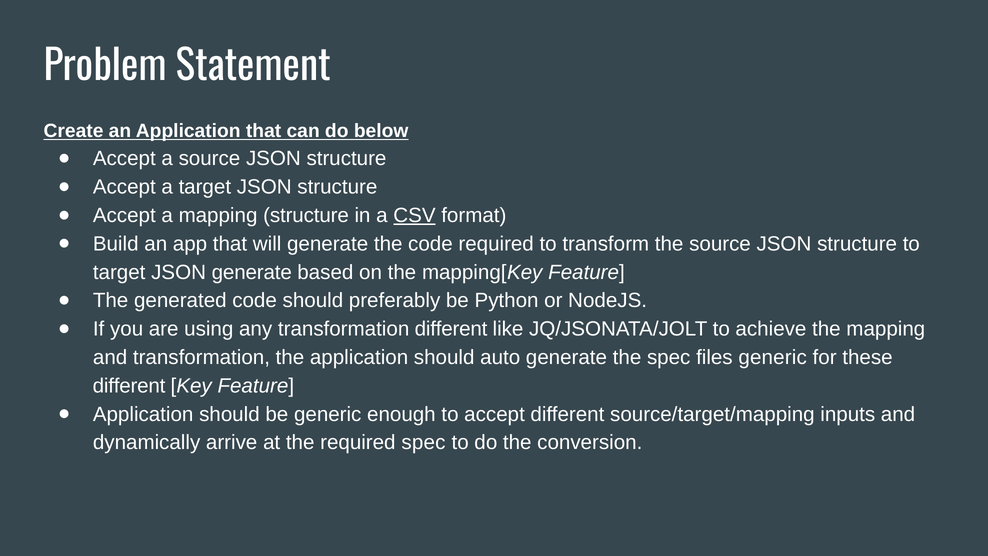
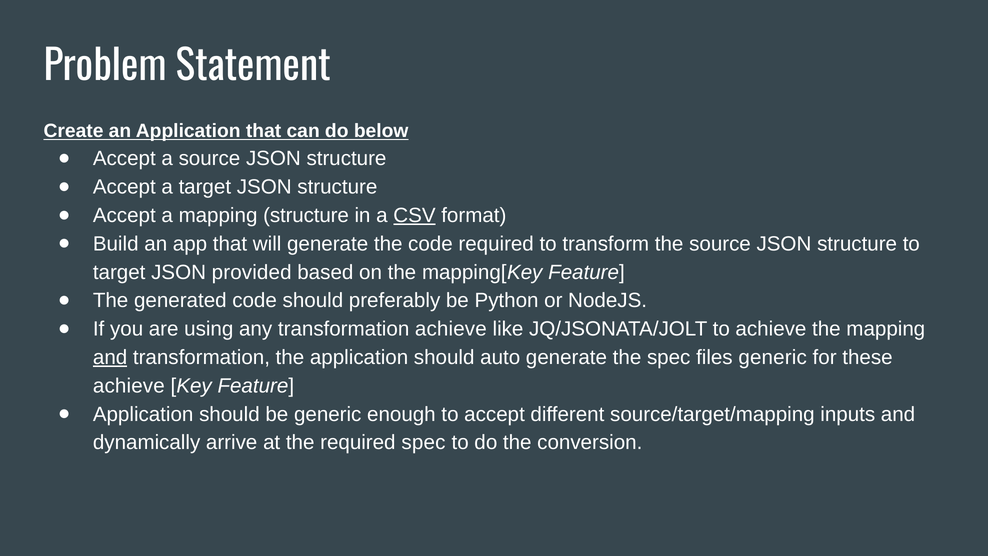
JSON generate: generate -> provided (252, 272)
transformation different: different -> achieve (451, 329)
and underline: none -> present (110, 357)
different: different -> achieve (129, 386)
